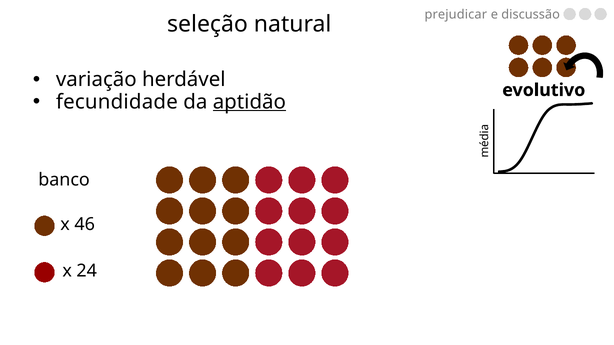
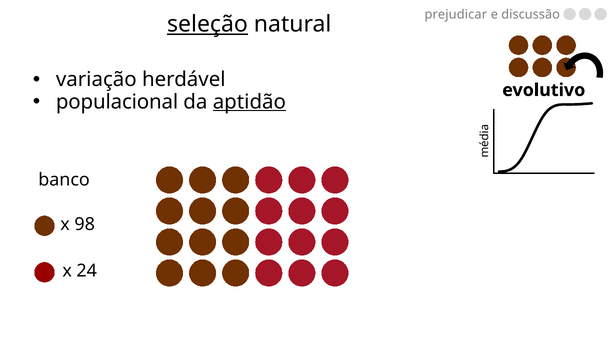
seleção underline: none -> present (207, 24)
fecundidade: fecundidade -> populacional (117, 102)
46: 46 -> 98 (85, 224)
